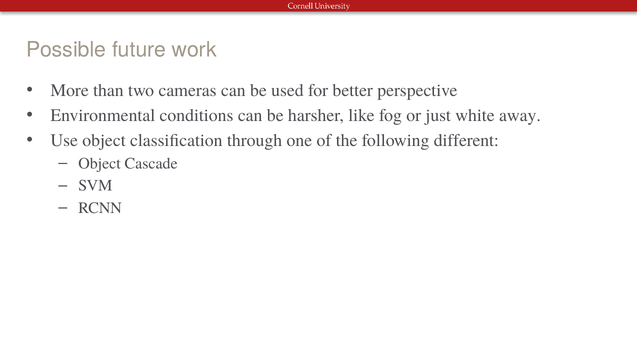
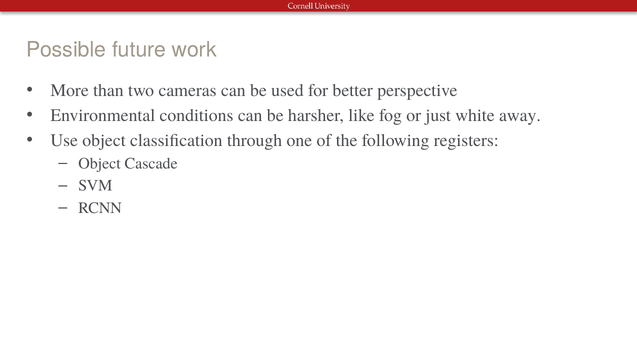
different: different -> registers (466, 140)
